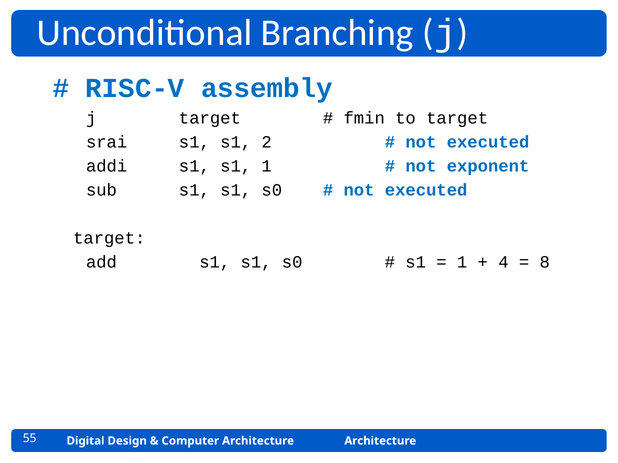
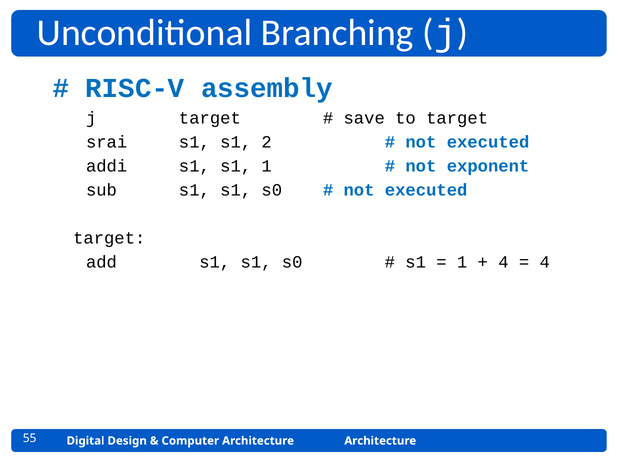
fmin: fmin -> save (364, 118)
8: 8 -> 4 (545, 262)
